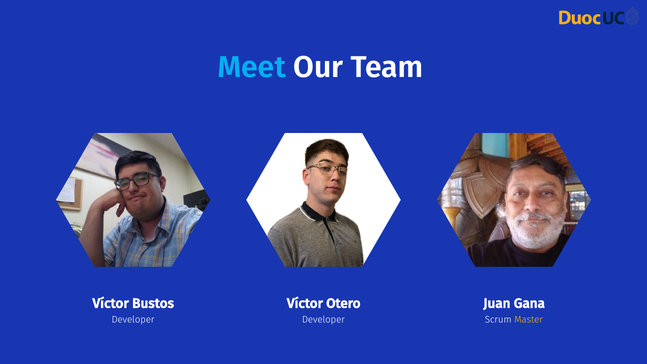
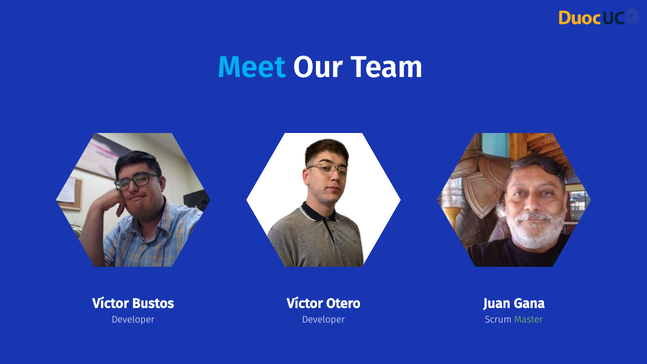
Master colour: yellow -> light green (529, 320)
